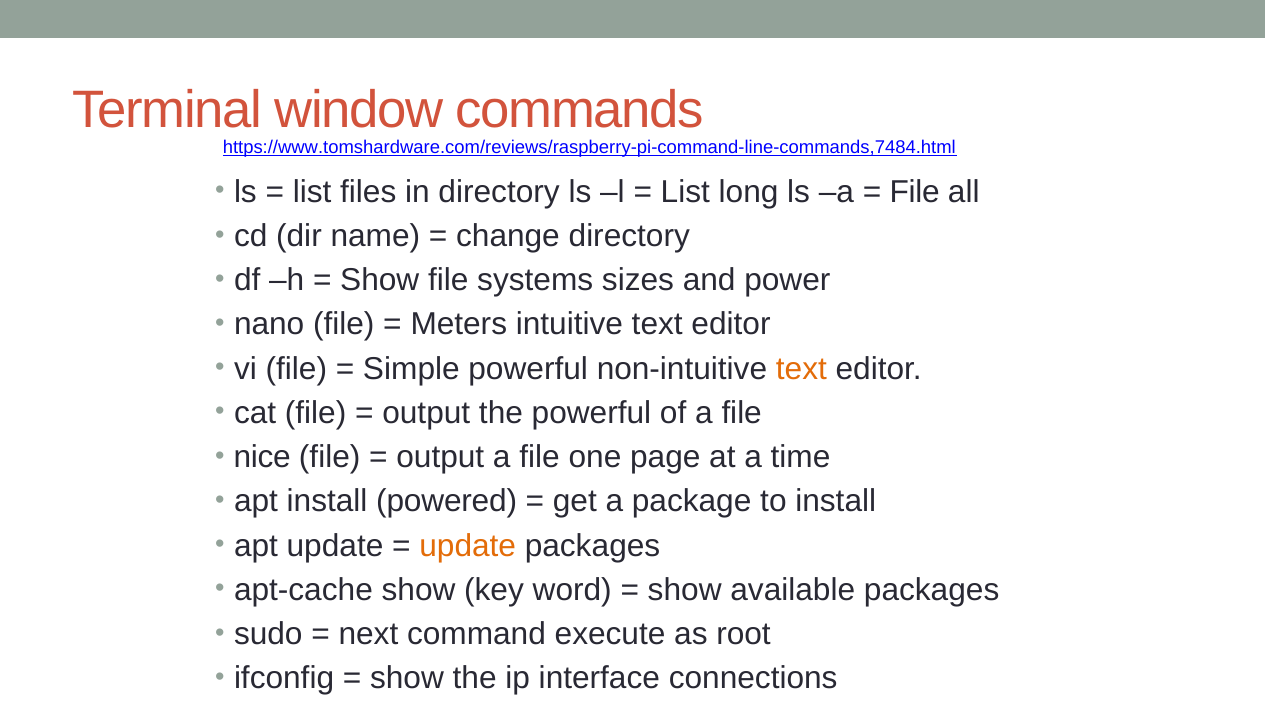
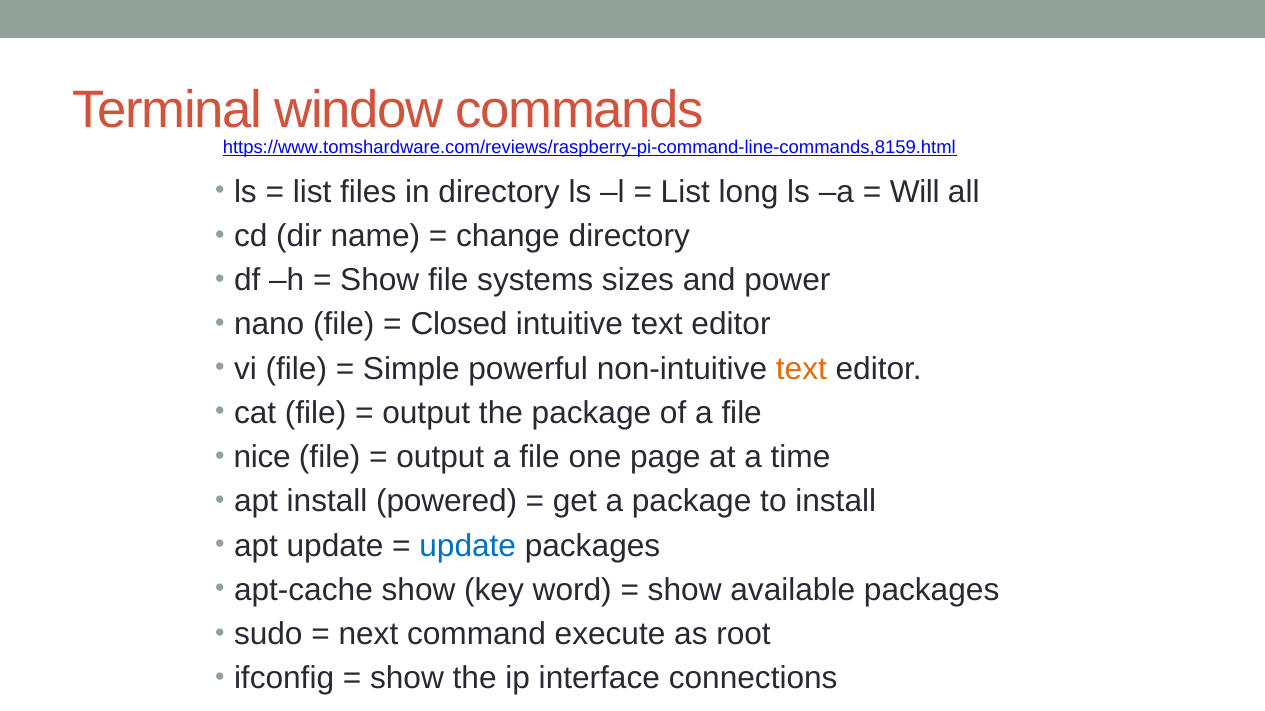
https://www.tomshardware.com/reviews/raspberry-pi-command-line-commands,7484.html: https://www.tomshardware.com/reviews/raspberry-pi-command-line-commands,7484.html -> https://www.tomshardware.com/reviews/raspberry-pi-command-line-commands,8159.html (589, 147)
File: File -> Will (915, 192)
Meters: Meters -> Closed (459, 325)
the powerful: powerful -> package (591, 413)
update colour: orange -> blue (468, 546)
